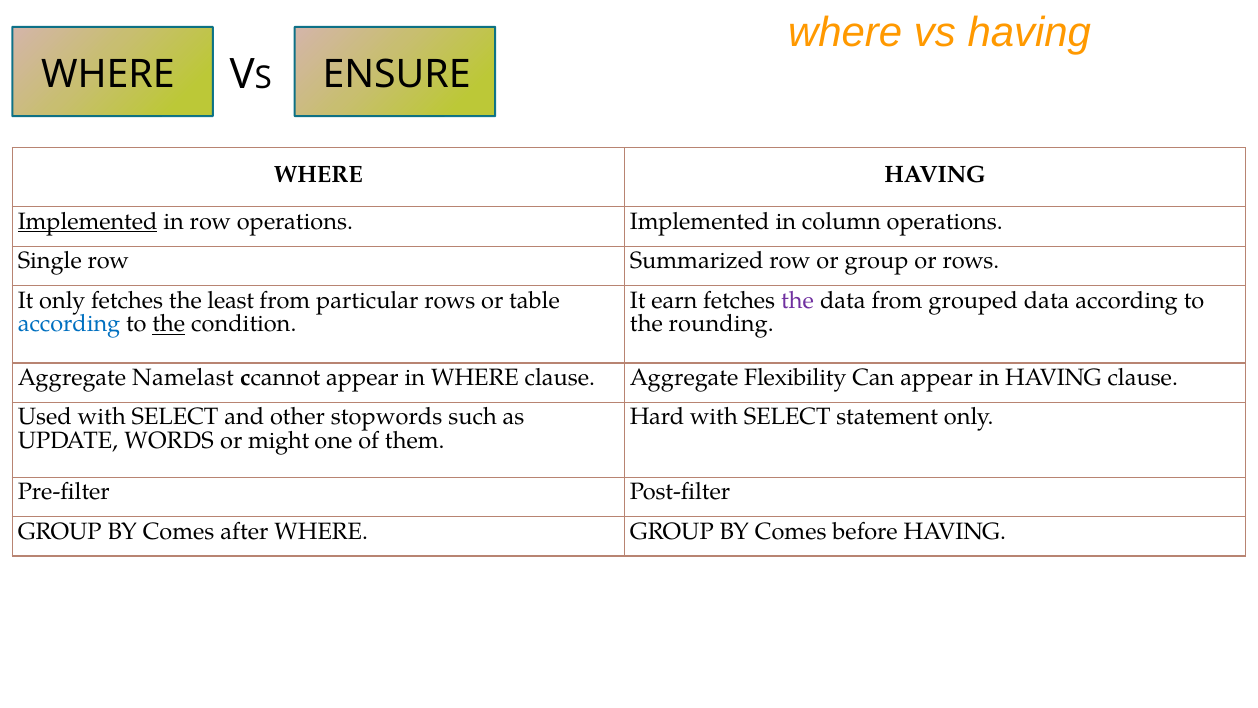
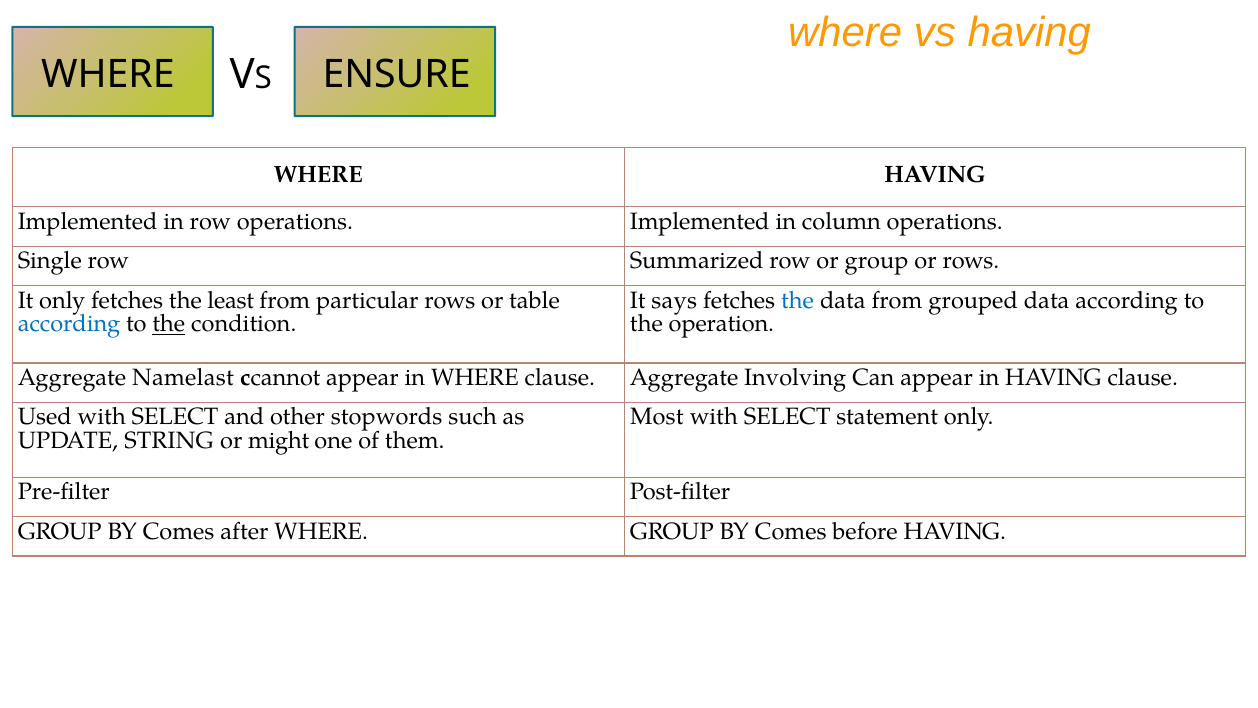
Implemented underline: present -> none (88, 221)
earn: earn -> says (674, 300)
the colour: purple -> blue (798, 300)
rounding: rounding -> operation (721, 324)
Flexibility: Flexibility -> Involving (795, 378)
Hard: Hard -> Most (657, 417)
WORDS: WORDS -> STRING (169, 441)
